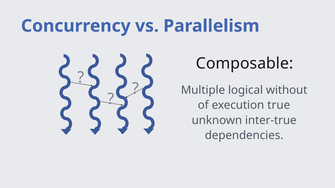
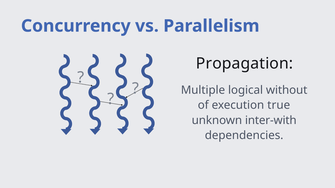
Composable: Composable -> Propagation (245, 64)
inter-true: inter-true -> inter-with (271, 121)
